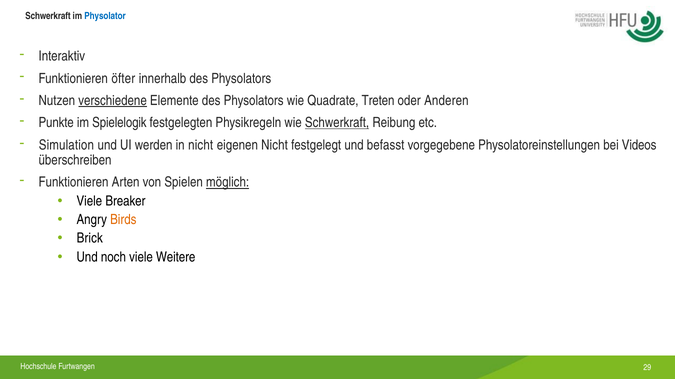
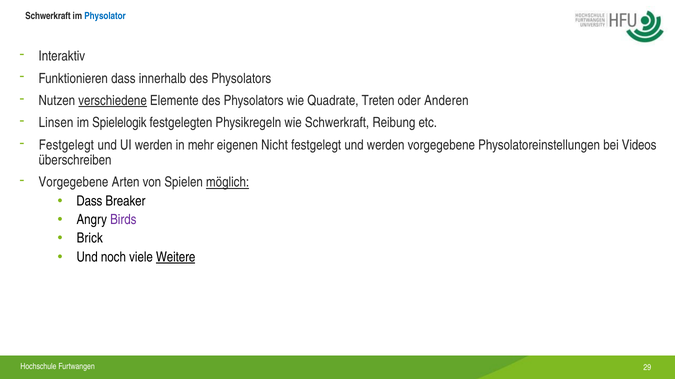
Funktionieren öfter: öfter -> dass (123, 79)
Punkte: Punkte -> Linsen (56, 123)
Schwerkraft underline: present -> none (337, 123)
Simulation: Simulation -> Festgelegt (66, 145)
in nicht: nicht -> mehr (201, 145)
und befasst: befasst -> werden (386, 145)
Funktionieren: Funktionieren -> Vorgegebene (73, 183)
Viele: Viele -> Dass (89, 201)
Birds colour: orange -> purple (123, 220)
Weitere underline: none -> present (176, 257)
